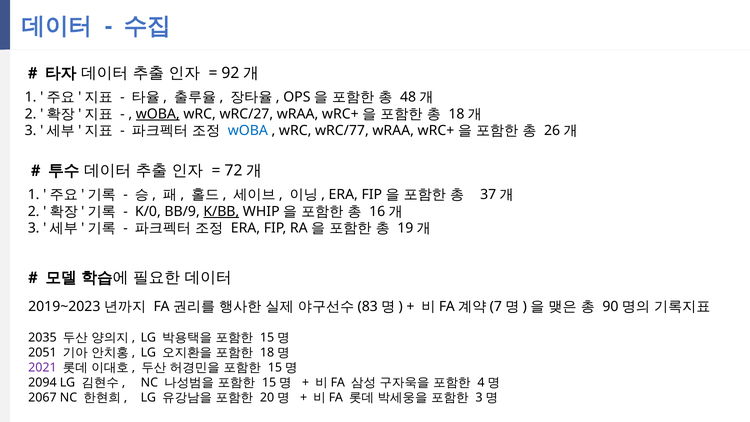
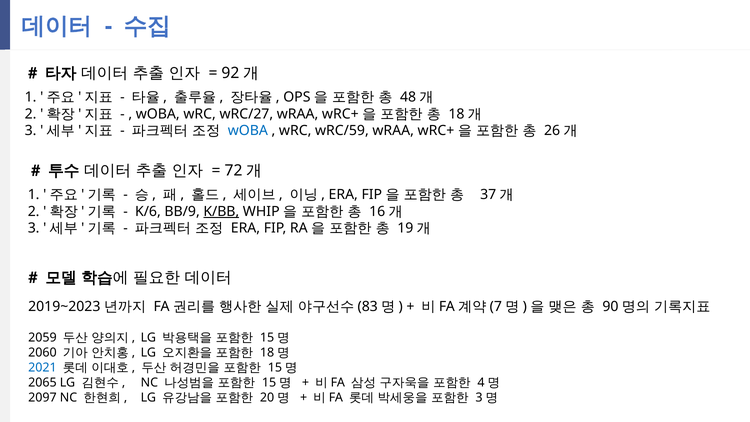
wOBA underline: present -> none (158, 114)
wRC/77: wRC/77 -> wRC/59 (342, 131)
K/0: K/0 -> K/6 (148, 211)
2035: 2035 -> 2059 (42, 337)
2051: 2051 -> 2060 (42, 352)
2021 colour: purple -> blue (42, 367)
2094: 2094 -> 2065 (42, 382)
2067: 2067 -> 2097 (42, 397)
